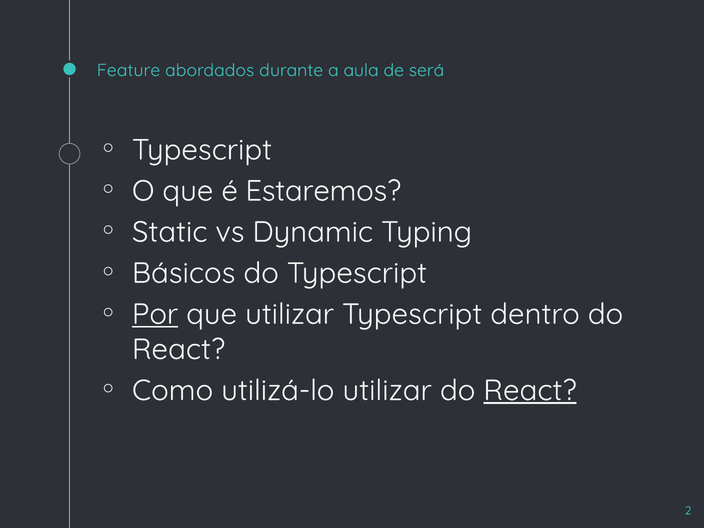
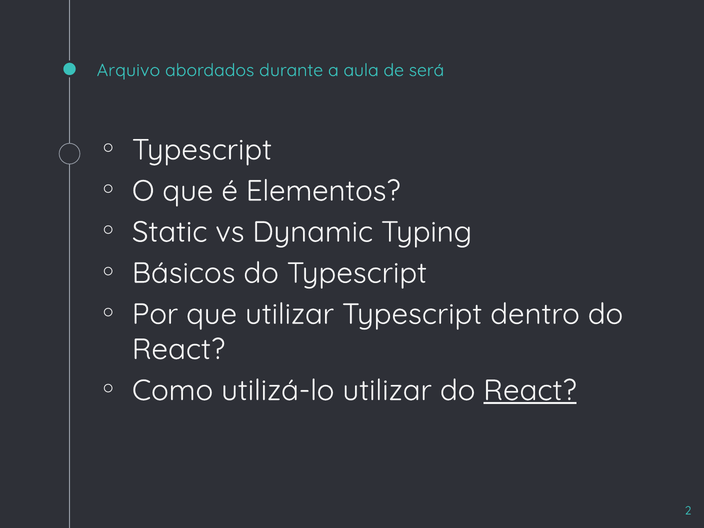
Feature: Feature -> Arquivo (128, 70)
Estaremos: Estaremos -> Elementos (323, 191)
Por underline: present -> none (155, 314)
